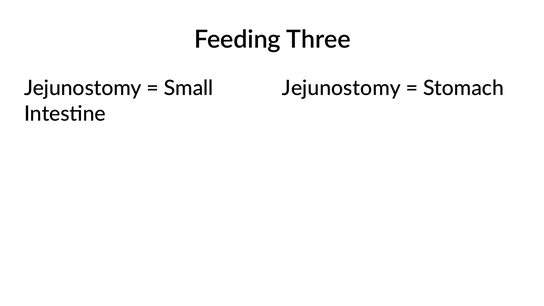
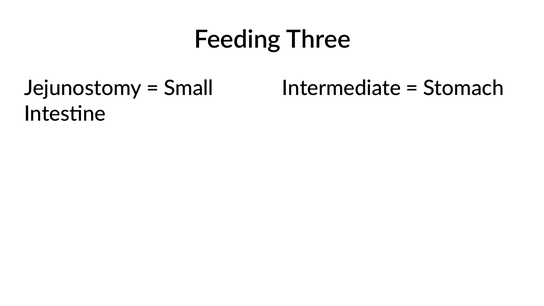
Jejunostomy: Jejunostomy -> Intermediate (341, 88)
